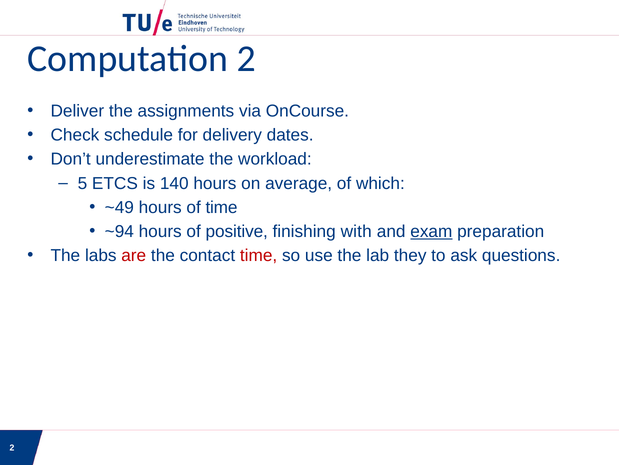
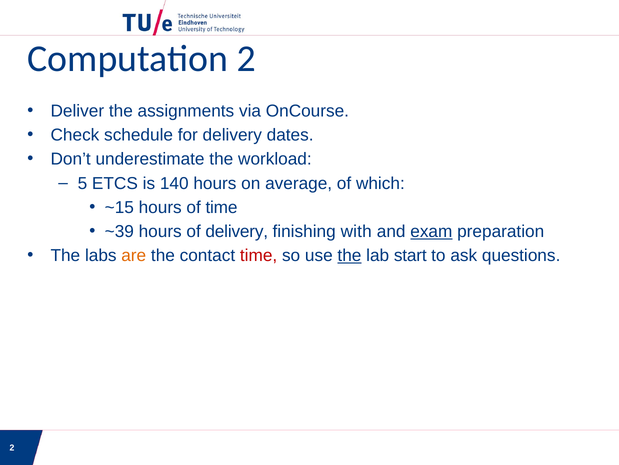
~49: ~49 -> ~15 (119, 207)
~94: ~94 -> ~39 (119, 231)
of positive: positive -> delivery (237, 231)
are colour: red -> orange (134, 255)
the underline: none -> present (349, 255)
they: they -> start (410, 255)
